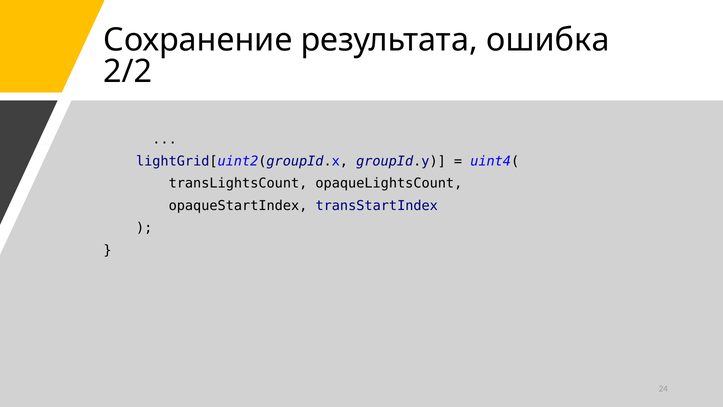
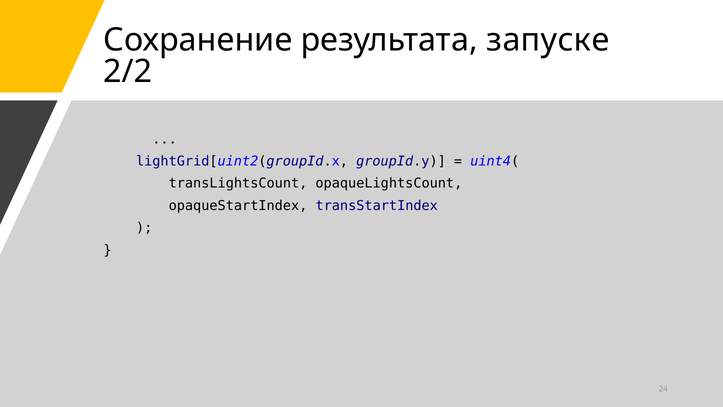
ошибка: ошибка -> запуске (548, 40)
